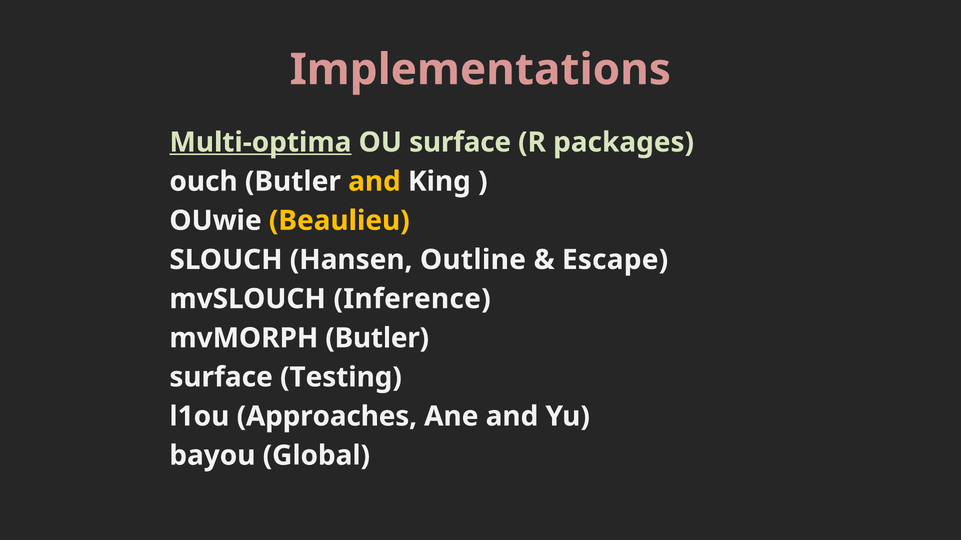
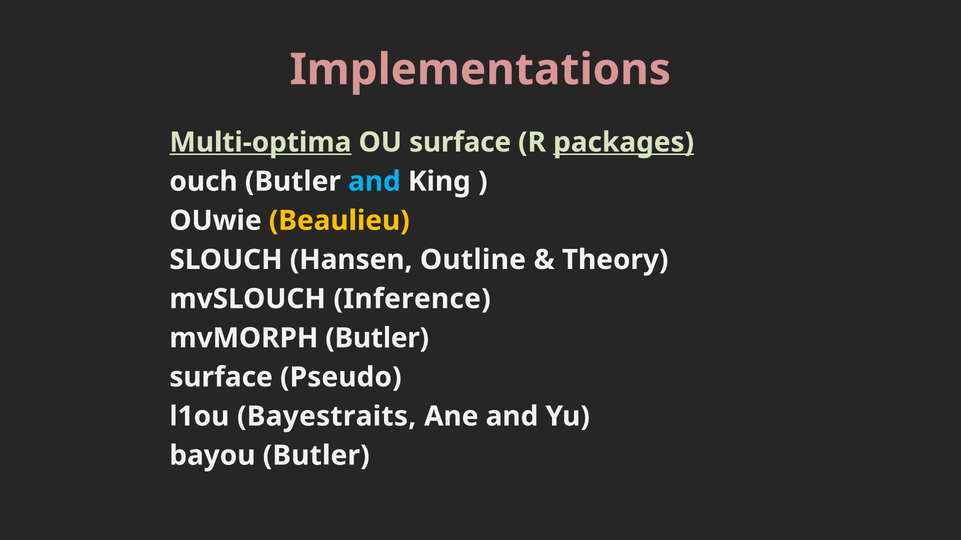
packages underline: none -> present (624, 142)
and colour: yellow -> light blue (374, 182)
Escape: Escape -> Theory (615, 260)
Testing: Testing -> Pseudo (341, 378)
Approaches: Approaches -> Bayestraits (327, 417)
bayou Global: Global -> Butler (316, 456)
